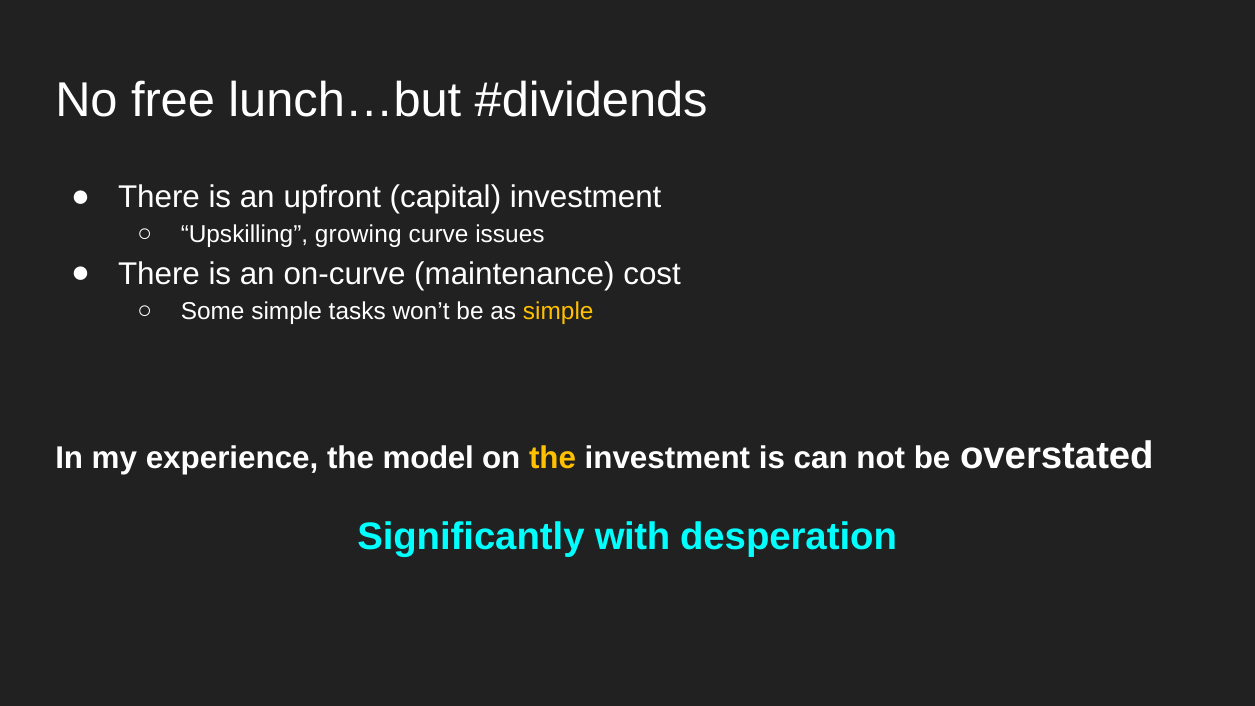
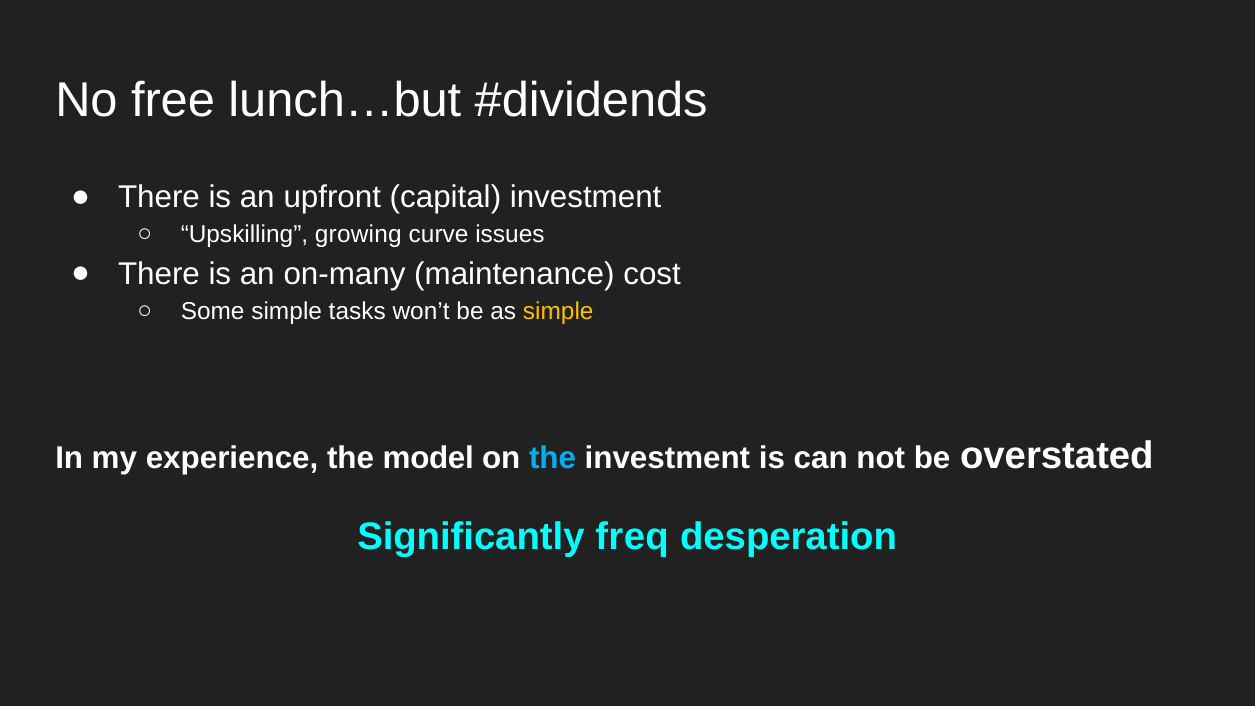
on-curve: on-curve -> on-many (345, 274)
the colour: yellow -> light blue (553, 458)
with: with -> freq (632, 537)
